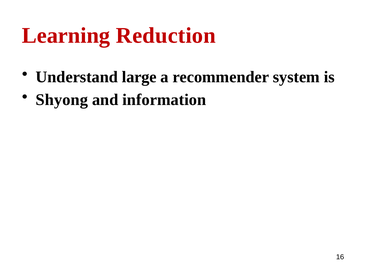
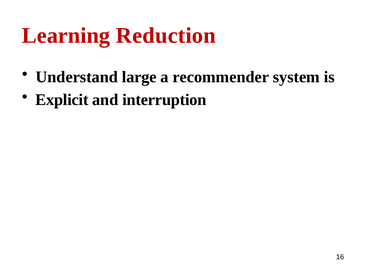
Shyong: Shyong -> Explicit (62, 100)
information: information -> interruption (164, 100)
